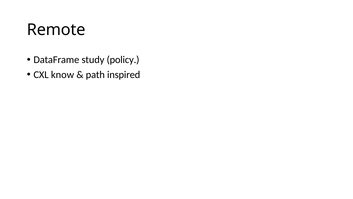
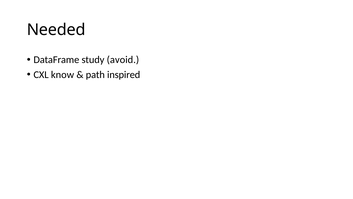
Remote: Remote -> Needed (56, 30)
policy: policy -> avoid (123, 60)
